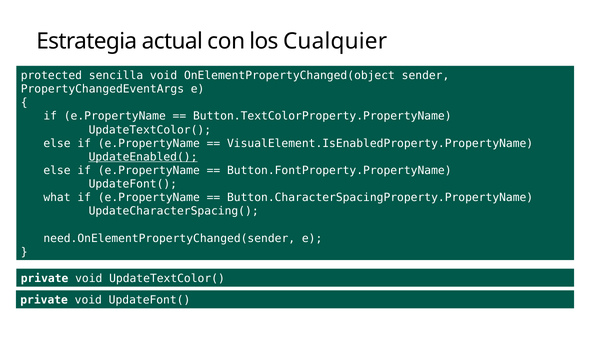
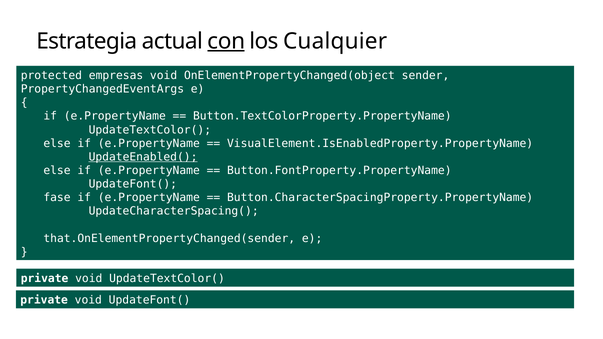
con underline: none -> present (226, 41)
sencilla: sencilla -> empresas (116, 76)
what: what -> fase (57, 198)
need.OnElementPropertyChanged(sender: need.OnElementPropertyChanged(sender -> that.OnElementPropertyChanged(sender (169, 238)
